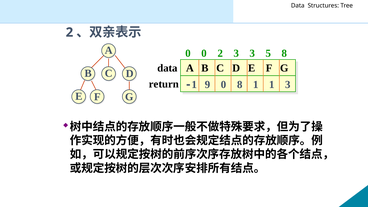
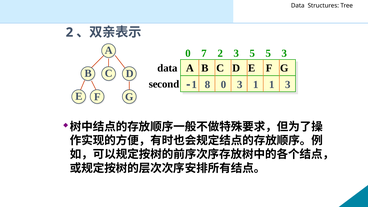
0 0: 0 -> 7 (204, 53)
3 3: 3 -> 5 (252, 53)
5 8: 8 -> 3 (284, 53)
return: return -> second (164, 84)
9: 9 -> 8 (208, 85)
0 8: 8 -> 3 (240, 85)
